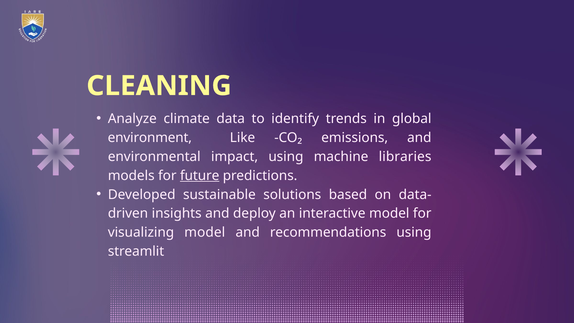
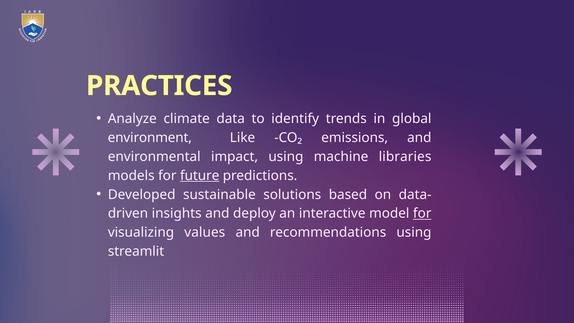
CLEANING: CLEANING -> PRACTICES (159, 86)
for underline: none -> present (422, 213)
visualizing model: model -> values (205, 232)
